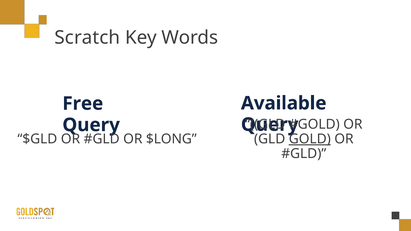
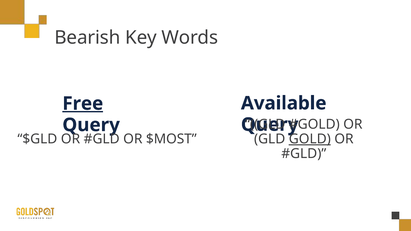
Scratch: Scratch -> Bearish (87, 38)
Free underline: none -> present (83, 104)
$LONG: $LONG -> $MOST (171, 139)
